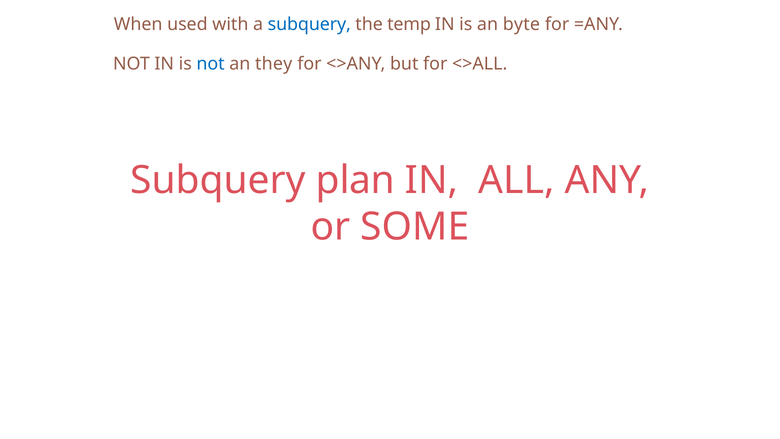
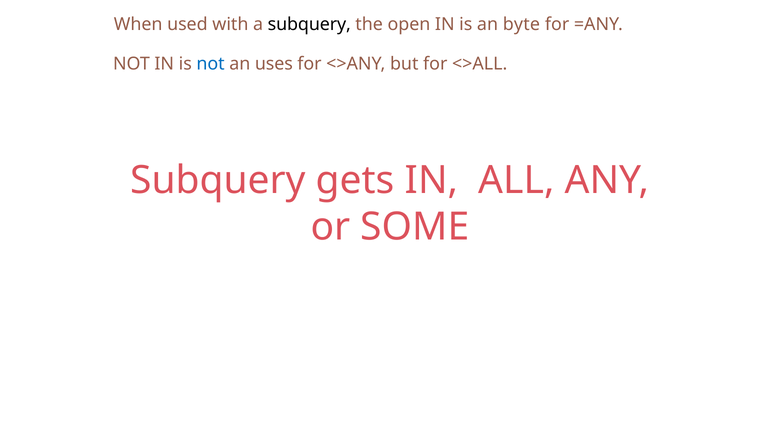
subquery colour: blue -> black (309, 24)
temp: temp -> open (409, 24)
they: they -> uses (274, 64)
plan: plan -> gets (355, 180)
